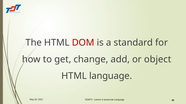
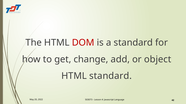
HTML language: language -> standard (111, 76)
